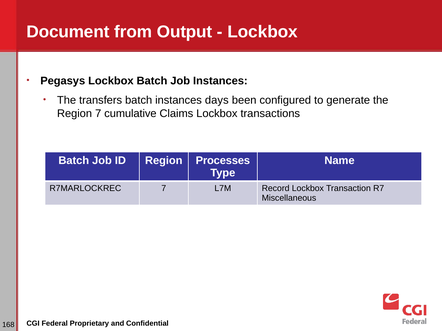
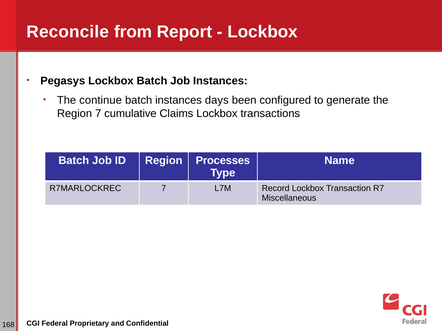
Document: Document -> Reconcile (68, 32)
Output: Output -> Report (185, 32)
transfers: transfers -> continue (101, 100)
